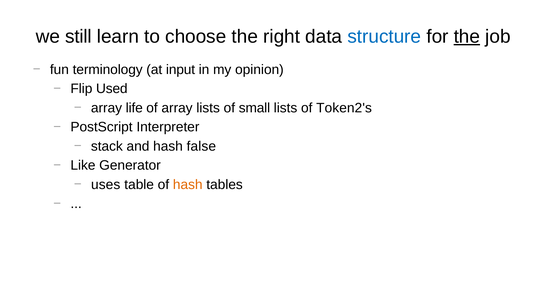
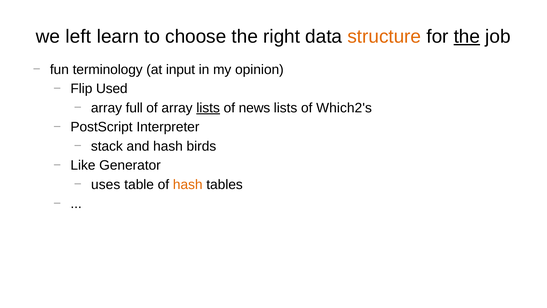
still: still -> left (78, 37)
structure colour: blue -> orange (384, 37)
life: life -> full (134, 108)
lists underline: none -> present (208, 108)
small: small -> news (254, 108)
Token2's: Token2's -> Which2's (344, 108)
false: false -> birds (201, 146)
